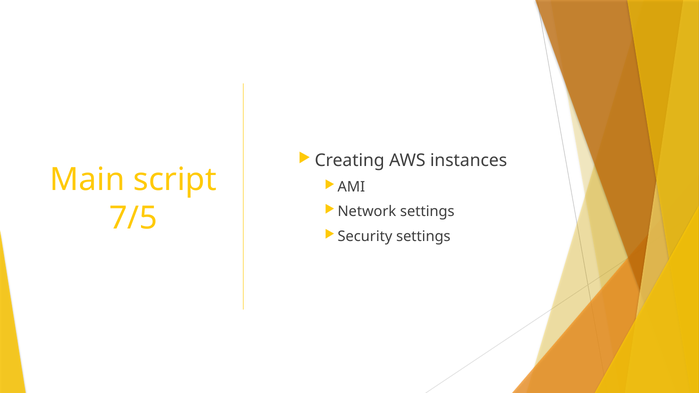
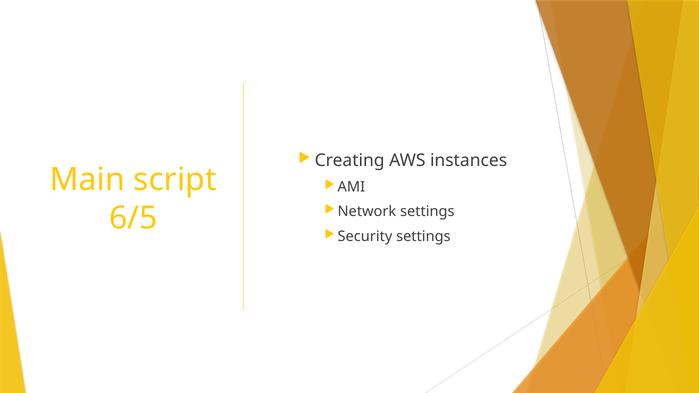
7/5: 7/5 -> 6/5 (133, 218)
